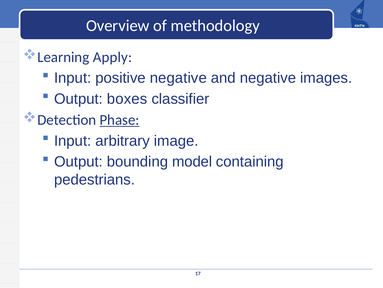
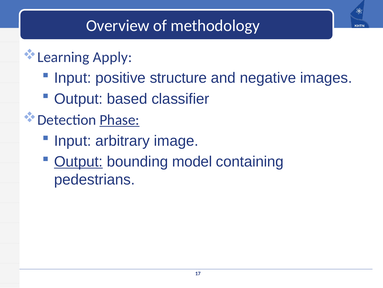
positive negative: negative -> structure (178, 78)
boxes: boxes -> based (127, 99)
Output underline: none -> present (78, 161)
